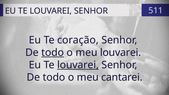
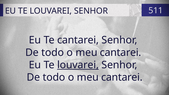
Te coração: coração -> cantarei (78, 40)
todo underline: present -> none (53, 53)
louvarei: louvarei -> cantarei (121, 53)
